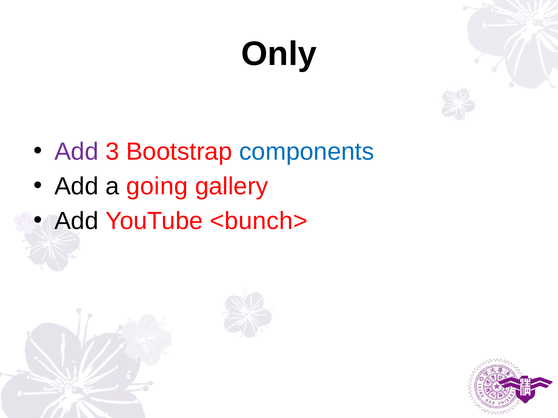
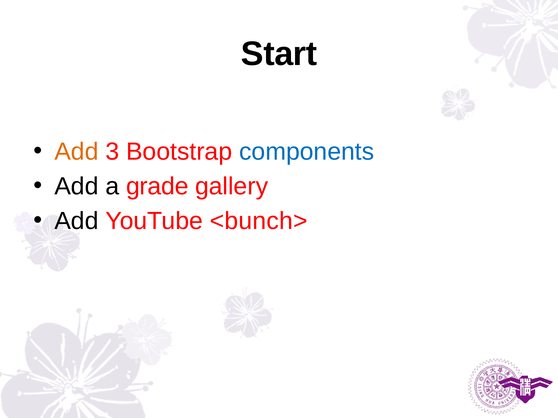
Only: Only -> Start (279, 54)
Add colour: purple -> orange (76, 152)
going: going -> grade (157, 187)
